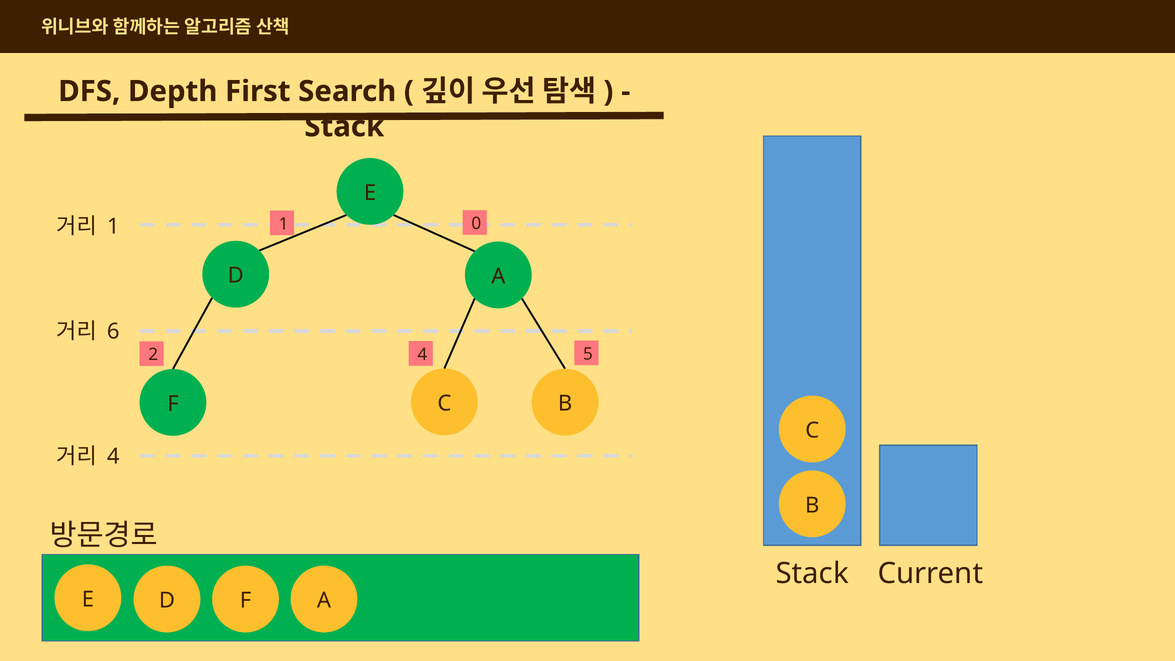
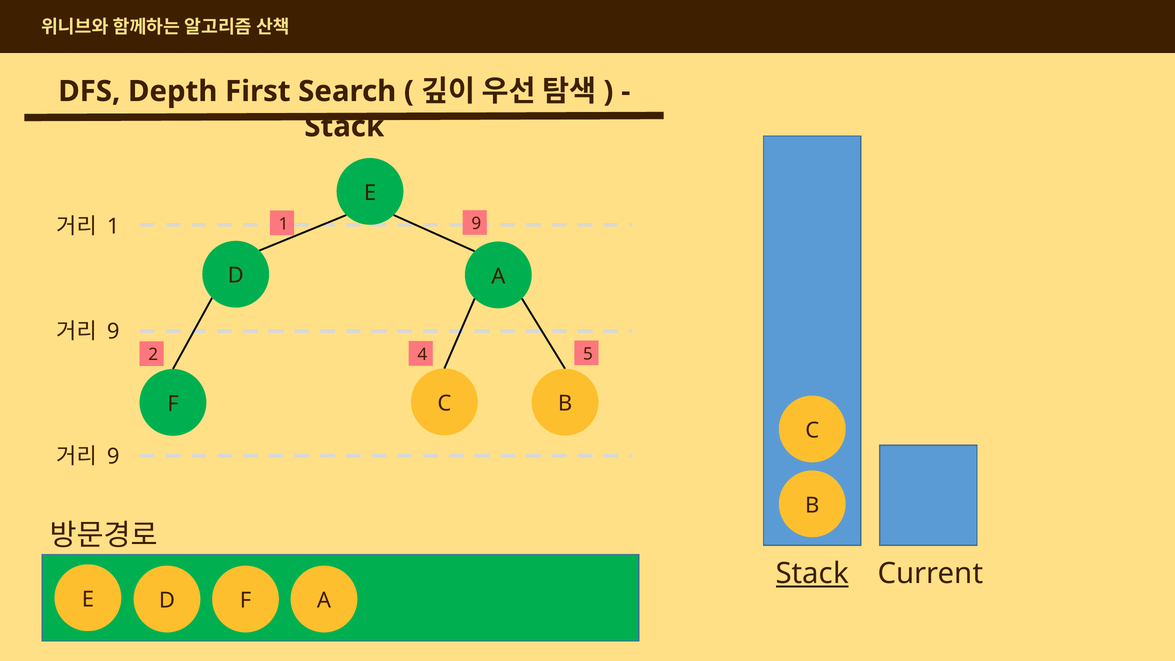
1 0: 0 -> 9 (476, 224)
6: 6 -> 9 (113, 332)
4: 4 -> 9 (113, 456)
Stack underline: none -> present (812, 574)
